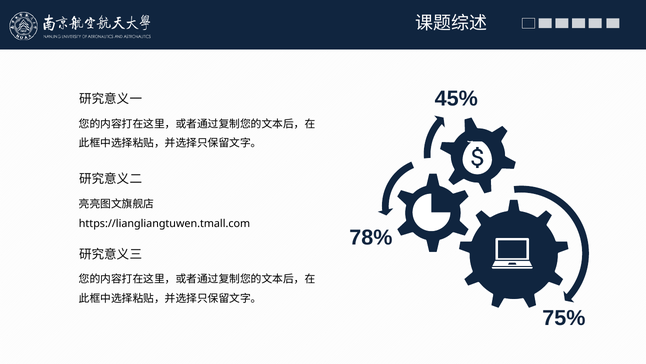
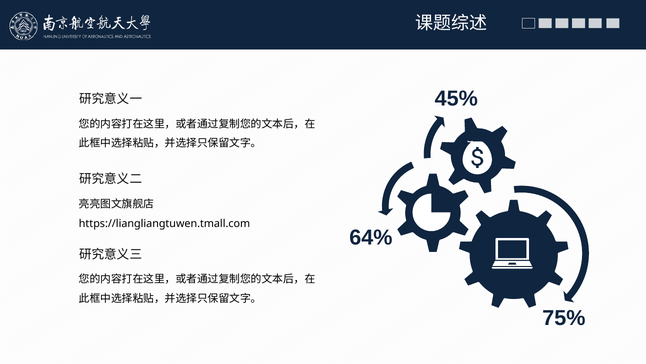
78%: 78% -> 64% (371, 237)
